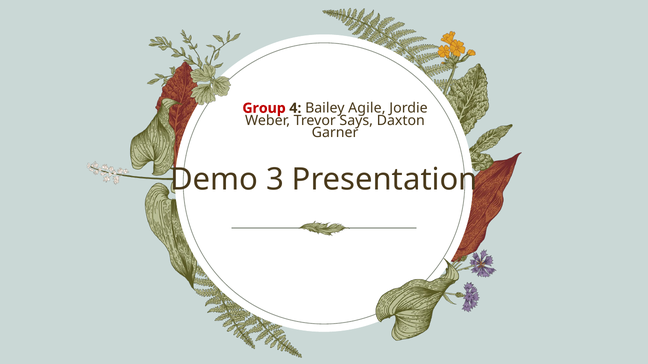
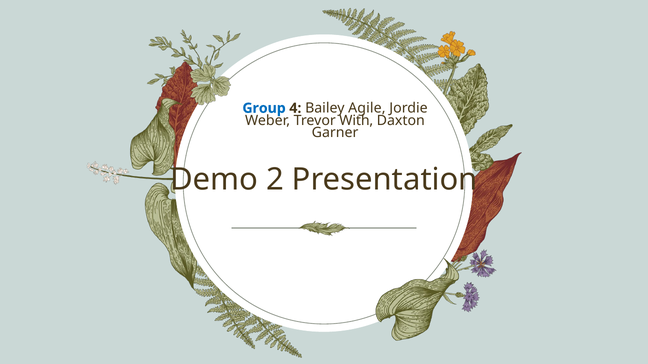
Group colour: red -> blue (264, 108)
Says: Says -> With (356, 121)
3: 3 -> 2 (275, 180)
